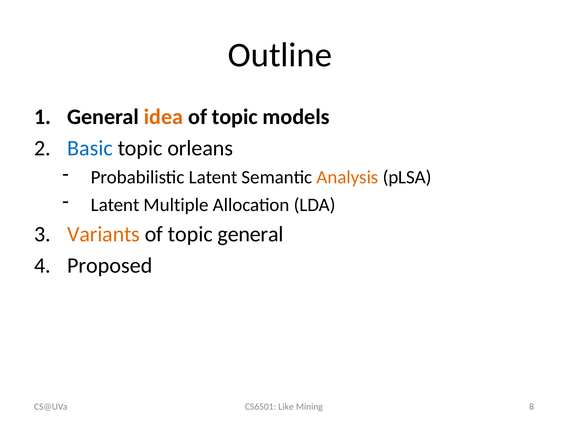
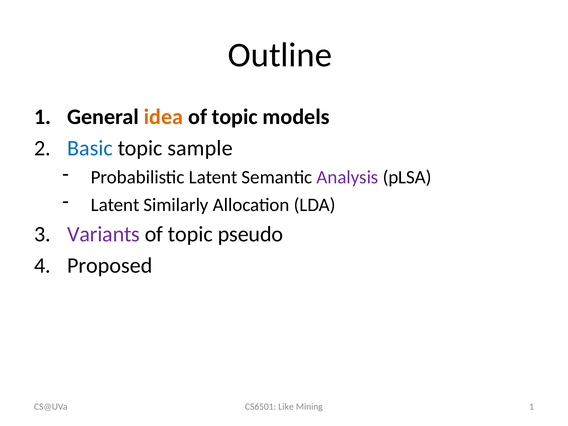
orleans: orleans -> sample (200, 148)
Analysis colour: orange -> purple (347, 177)
Multiple: Multiple -> Similarly (176, 205)
Variants colour: orange -> purple (104, 234)
topic general: general -> pseudo (251, 234)
Mining 8: 8 -> 1 (532, 407)
